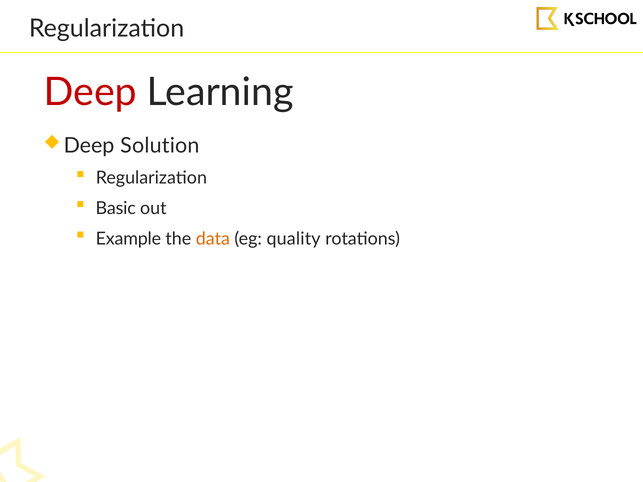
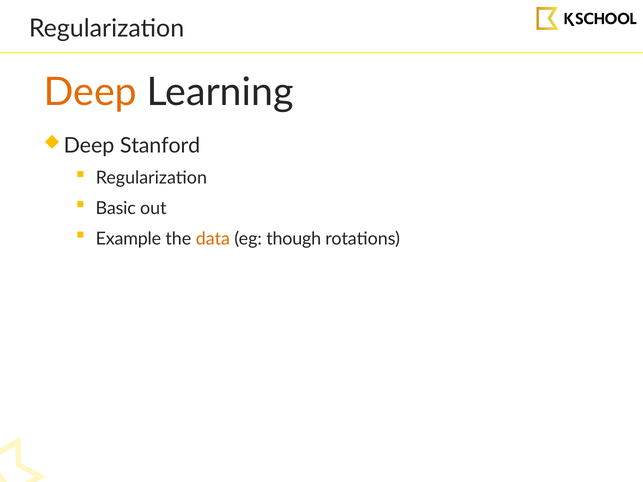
Deep colour: red -> orange (90, 92)
Solution: Solution -> Stanford (160, 146)
quality: quality -> though (294, 239)
